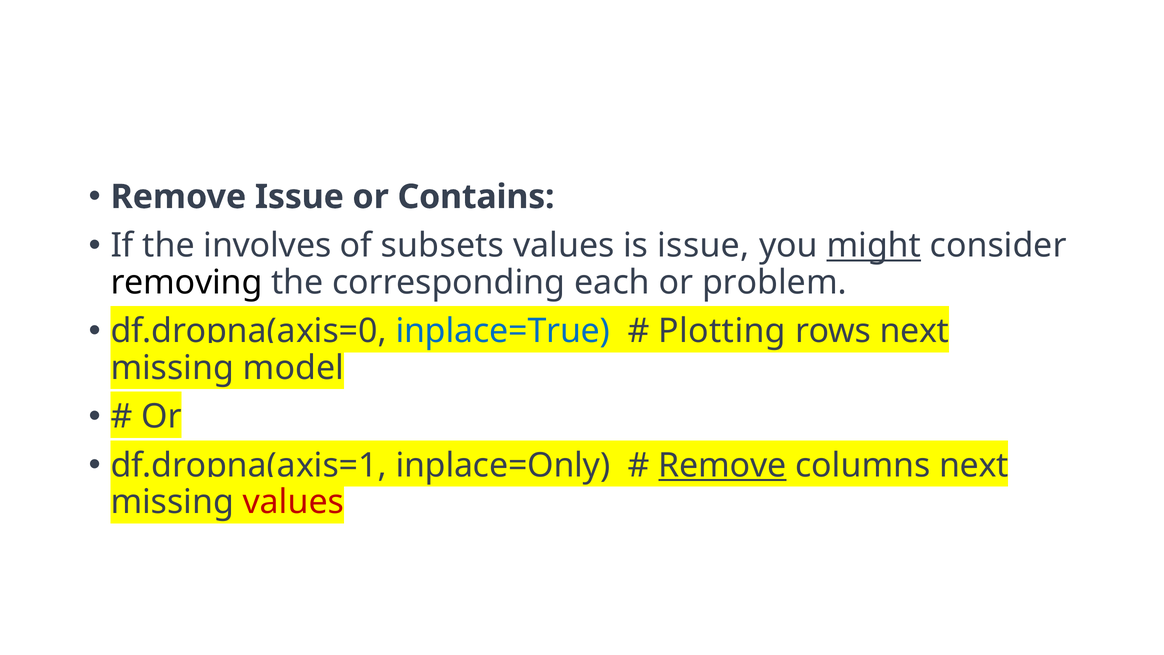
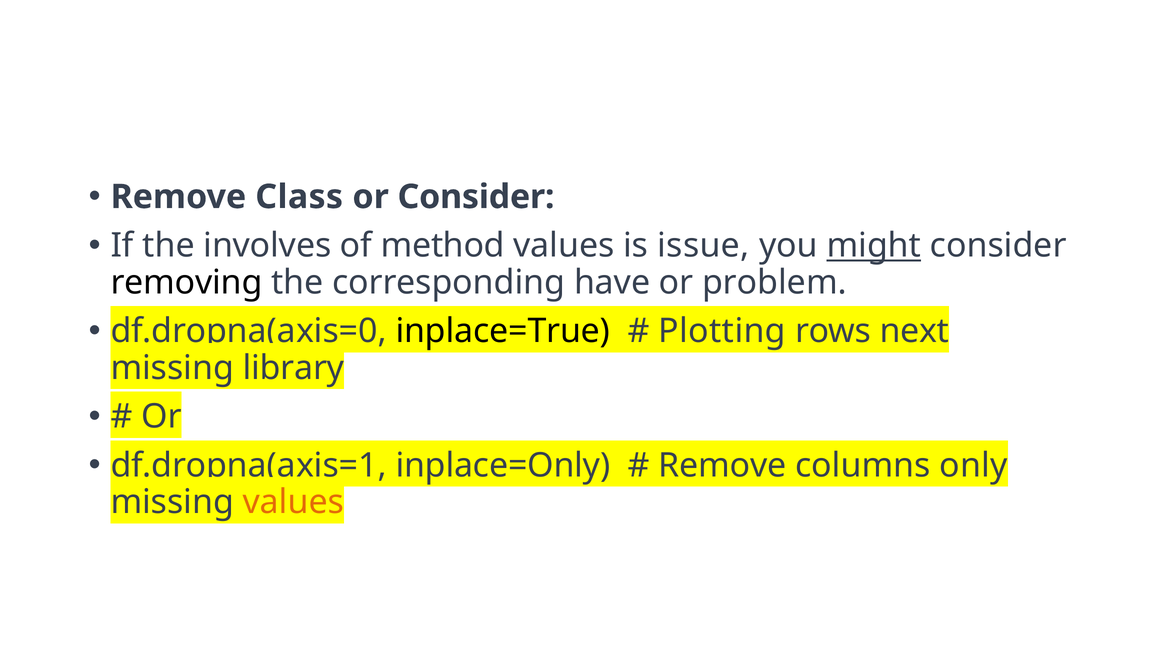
Remove Issue: Issue -> Class (299, 197)
or Contains: Contains -> Consider (476, 197)
subsets: subsets -> method (443, 246)
each: each -> have (612, 282)
inplace=True colour: blue -> black (503, 331)
model: model -> library (293, 368)
Remove underline: present -> none (722, 465)
columns next: next -> only (973, 465)
values colour: red -> orange (293, 502)
